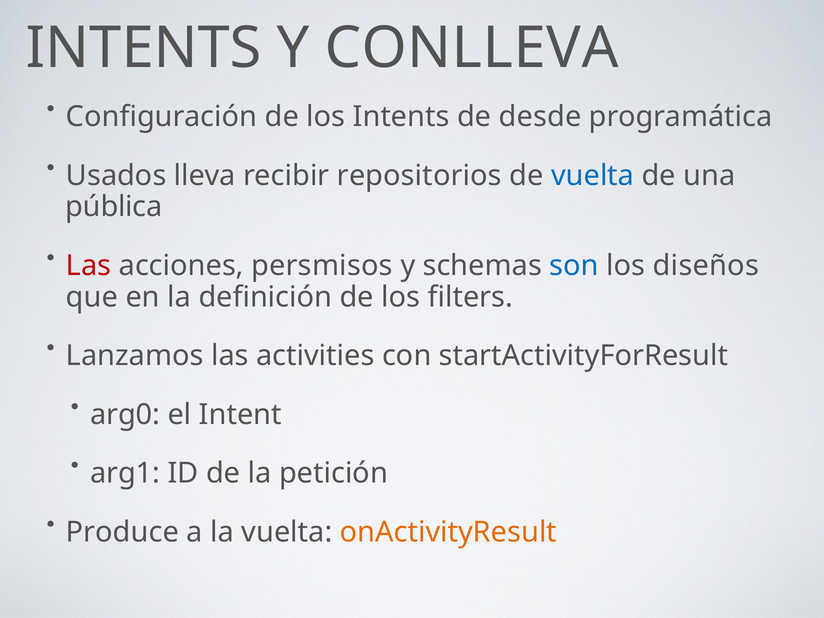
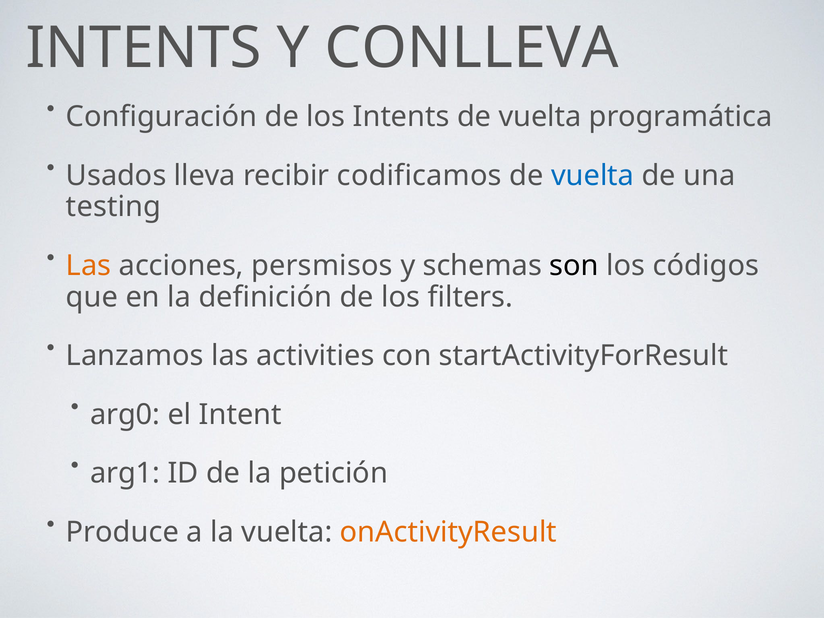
Intents de desde: desde -> vuelta (540, 117)
repositorios: repositorios -> codificamos (419, 176)
pública: pública -> testing (114, 207)
Las colour: red -> orange (89, 266)
son colour: blue -> black (574, 266)
diseños: diseños -> códigos (706, 266)
